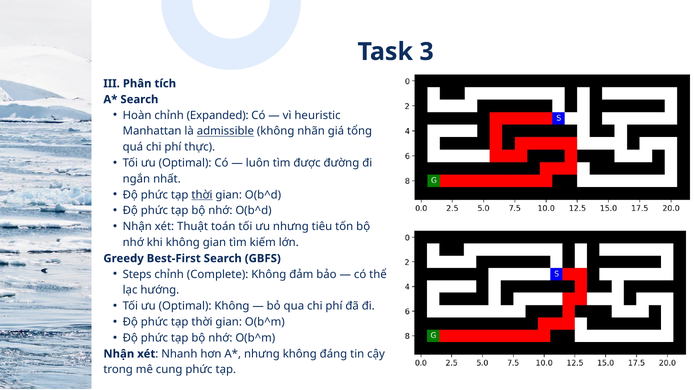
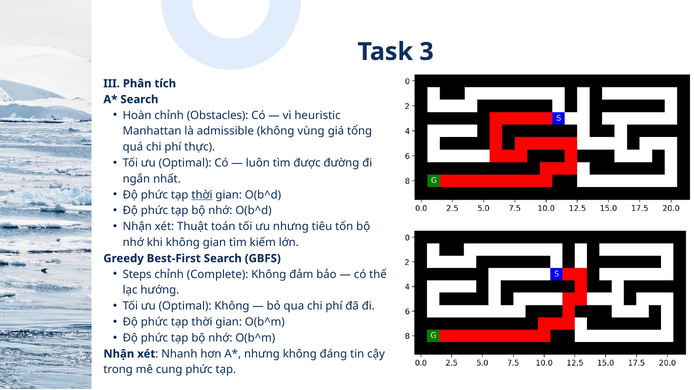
Expanded: Expanded -> Obstacles (218, 115)
admissible underline: present -> none (225, 131)
nhãn: nhãn -> vùng (311, 131)
